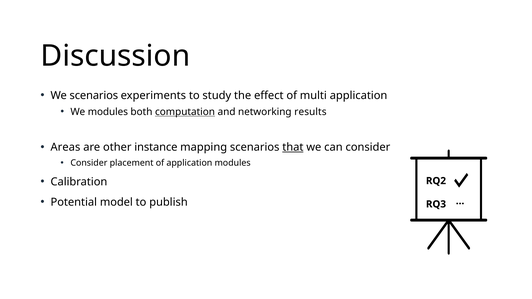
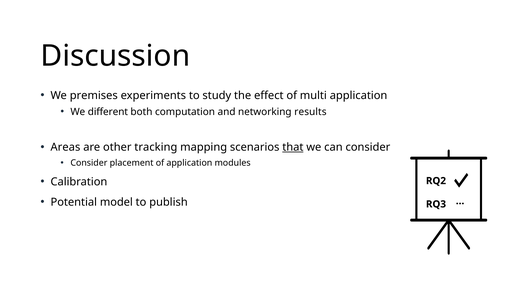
We scenarios: scenarios -> premises (94, 95)
We modules: modules -> different (108, 112)
computation underline: present -> none (185, 112)
instance: instance -> tracking (156, 147)
